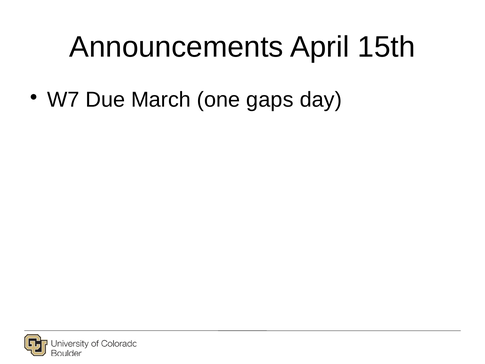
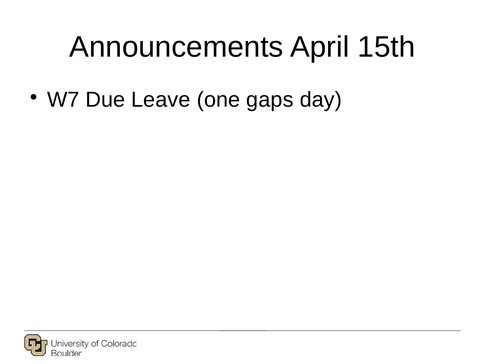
March: March -> Leave (161, 100)
